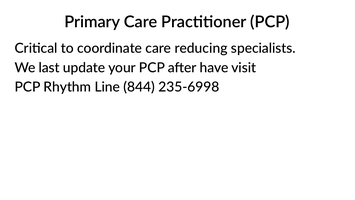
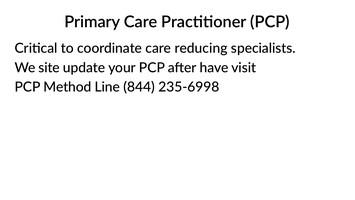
last: last -> site (49, 68)
Rhythm: Rhythm -> Method (67, 87)
